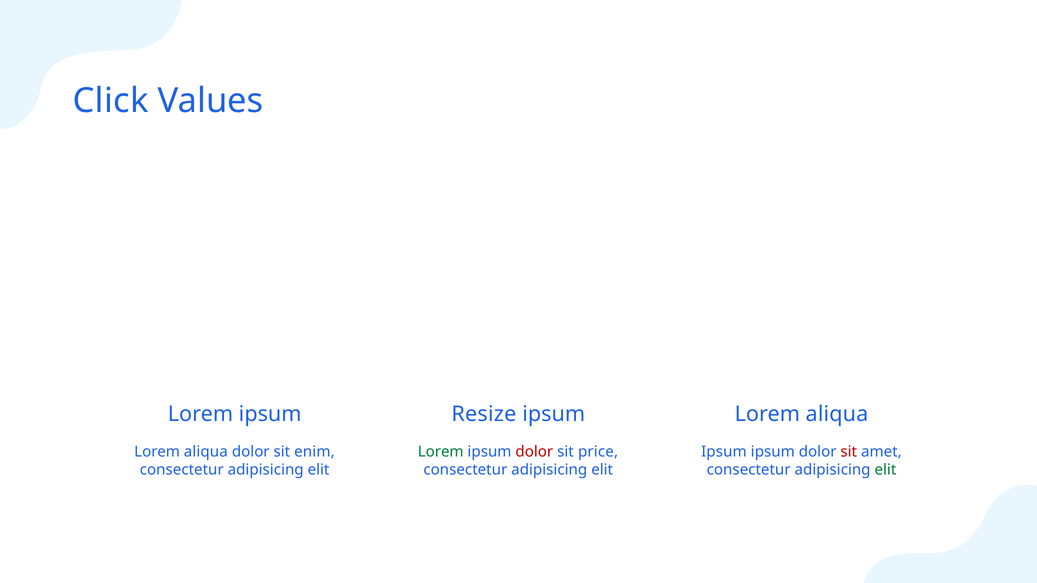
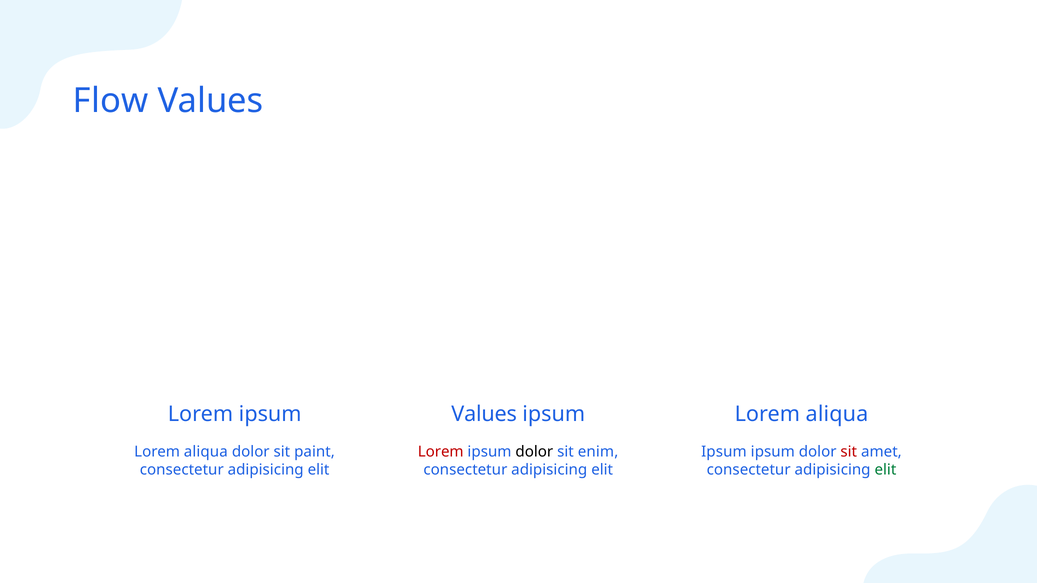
Click: Click -> Flow (111, 101)
Resize: Resize -> Values (484, 415)
enim: enim -> paint (315, 452)
Lorem colour: green -> red (441, 452)
dolor colour: red -> black (534, 452)
price: price -> enim (598, 452)
